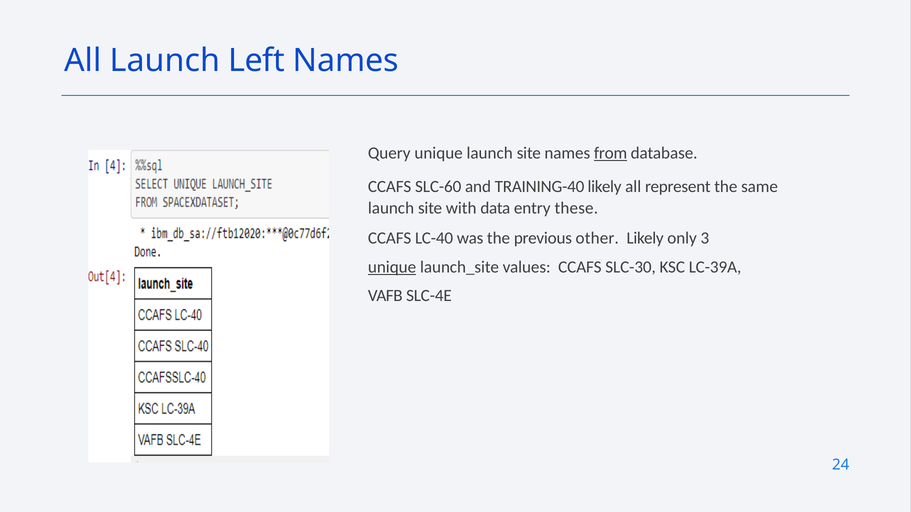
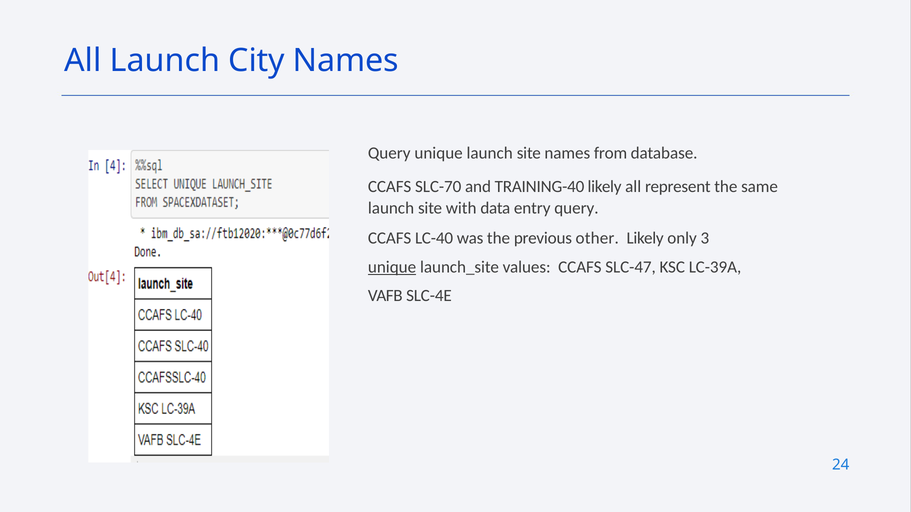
Left: Left -> City (256, 61)
from underline: present -> none (611, 153)
SLC-60: SLC-60 -> SLC-70 (438, 187)
entry these: these -> query (576, 208)
SLC-30: SLC-30 -> SLC-47 (631, 267)
